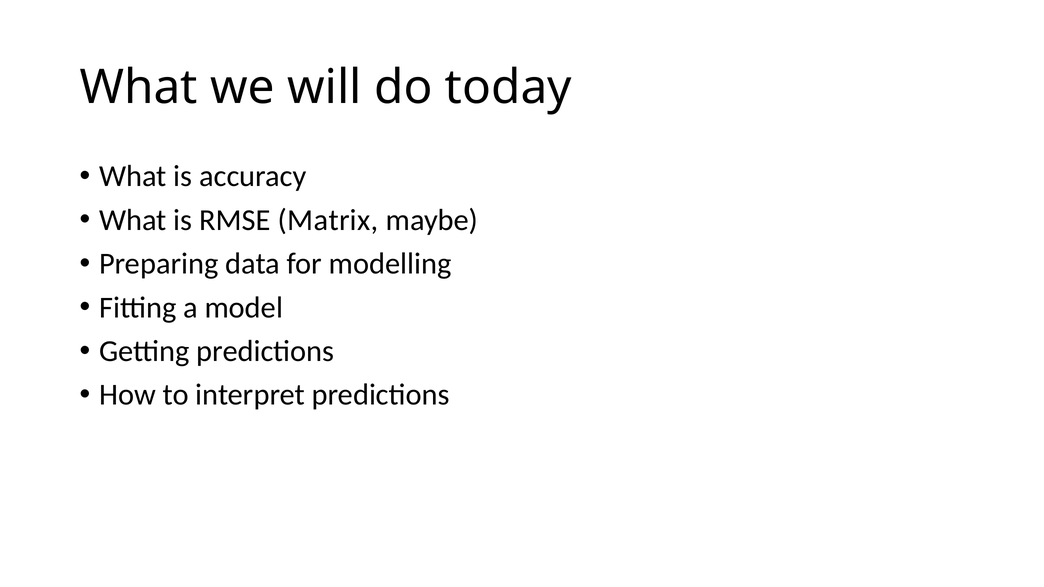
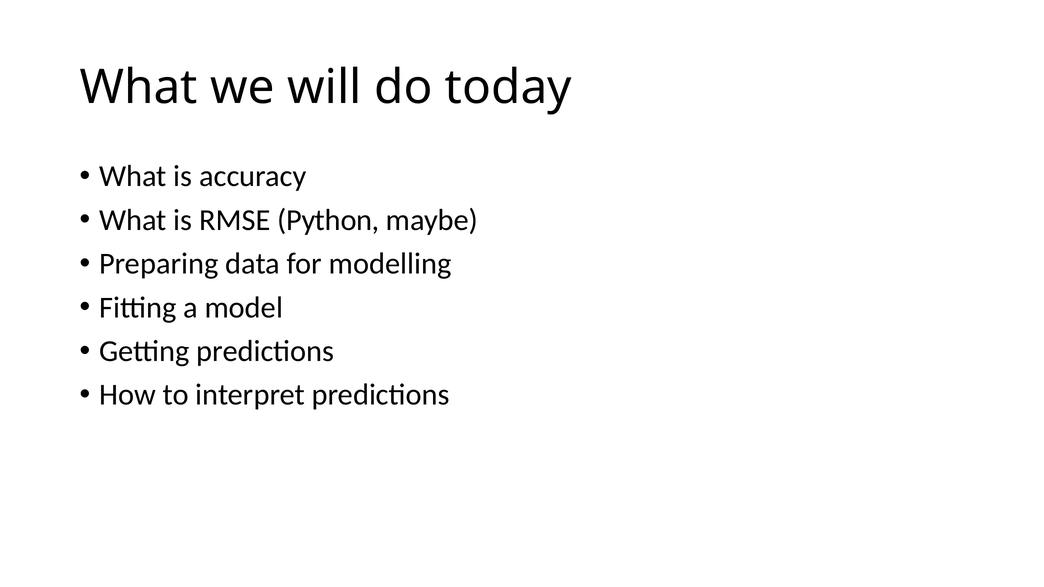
Matrix: Matrix -> Python (328, 220)
